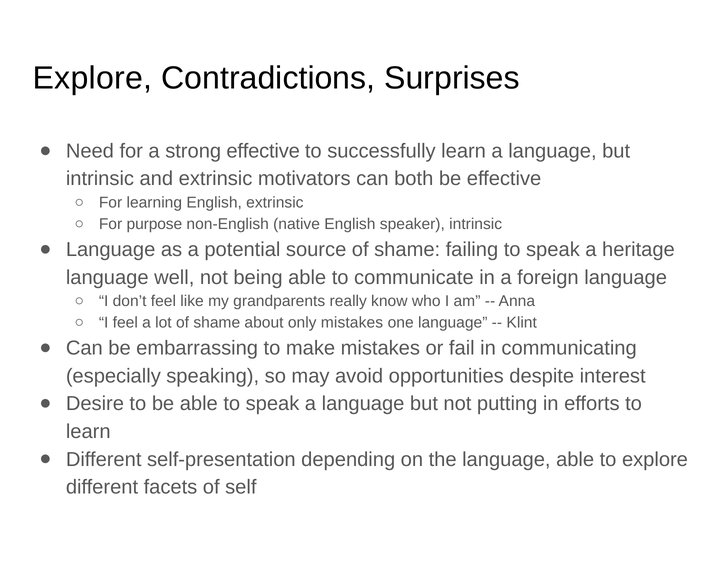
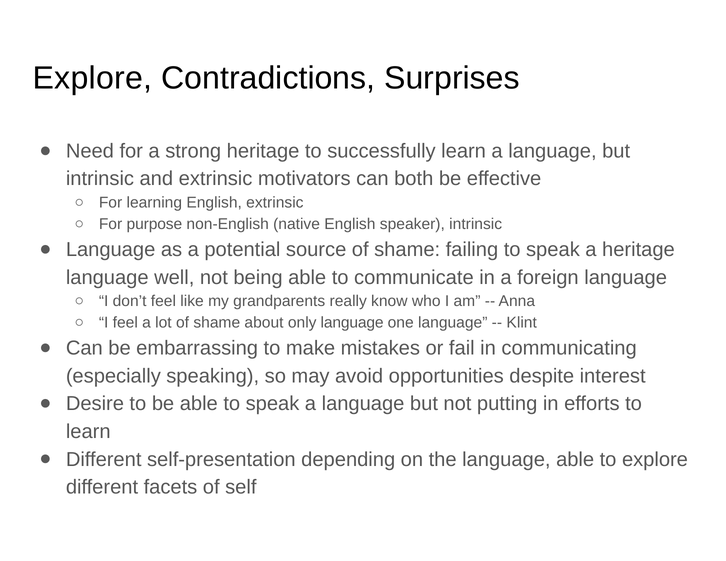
strong effective: effective -> heritage (263, 151)
only mistakes: mistakes -> language (352, 323)
